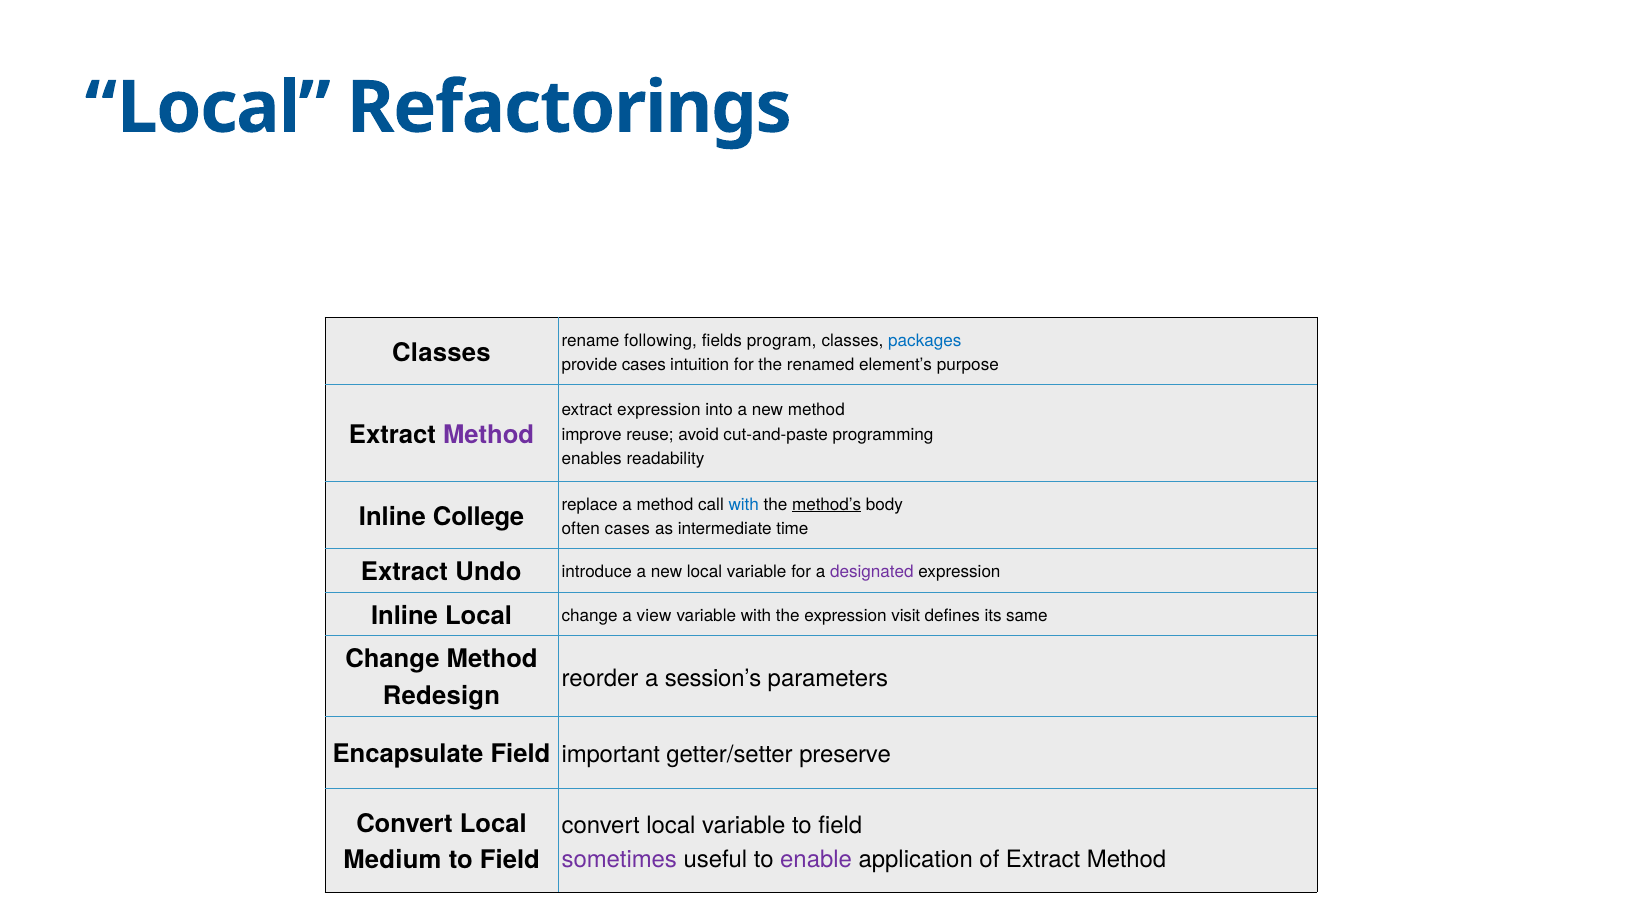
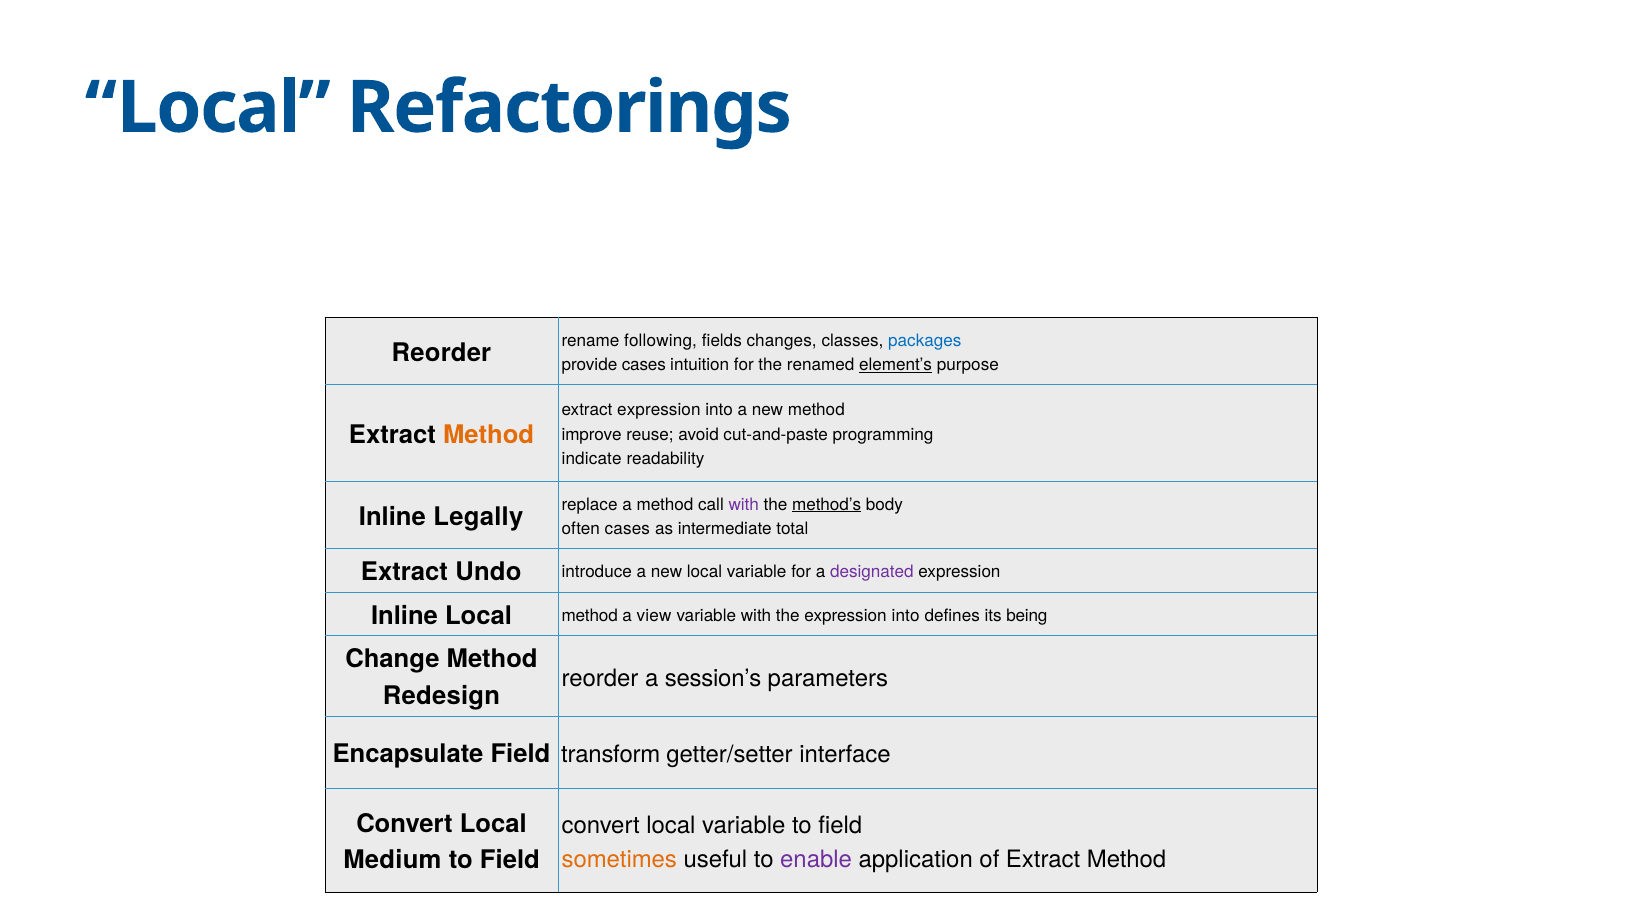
program: program -> changes (782, 341)
Classes: Classes -> Reorder (441, 353)
element’s underline: none -> present (896, 365)
Method colour: purple -> orange (489, 435)
enables: enables -> indicate (592, 460)
with colour: blue -> purple (744, 505)
College: College -> Legally (478, 517)
time: time -> total (792, 529)
Local change: change -> method (590, 616)
the expression visit: visit -> into (906, 616)
same: same -> being (1027, 616)
important: important -> transform (611, 755)
preserve: preserve -> interface (845, 755)
sometimes colour: purple -> orange (619, 860)
